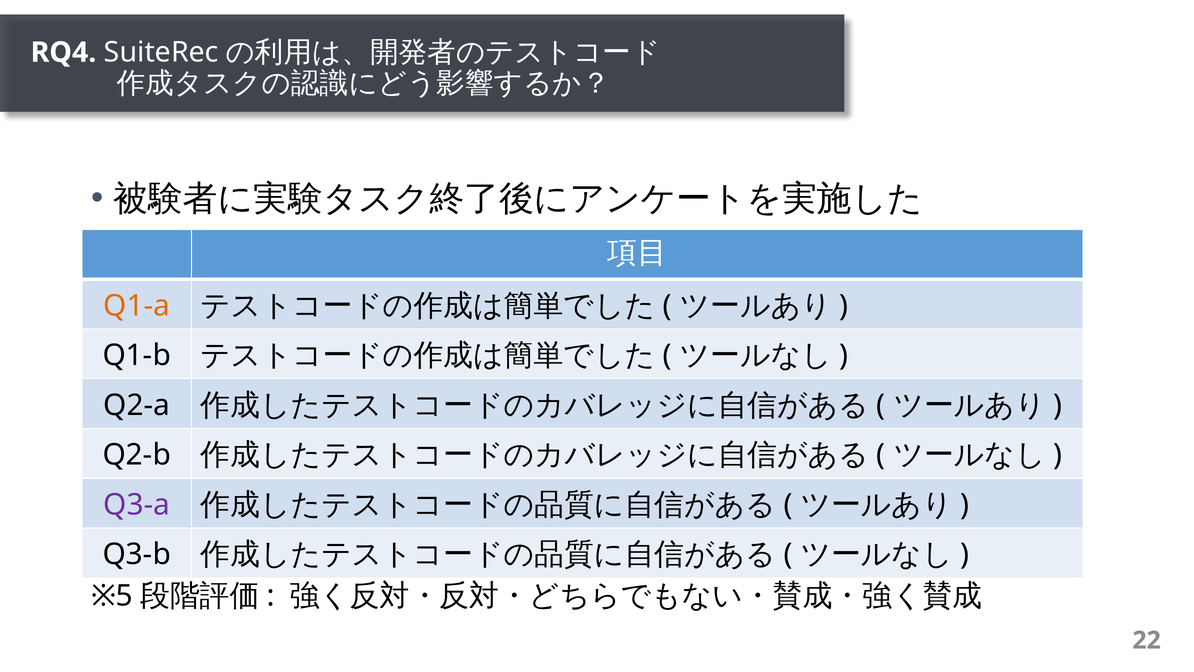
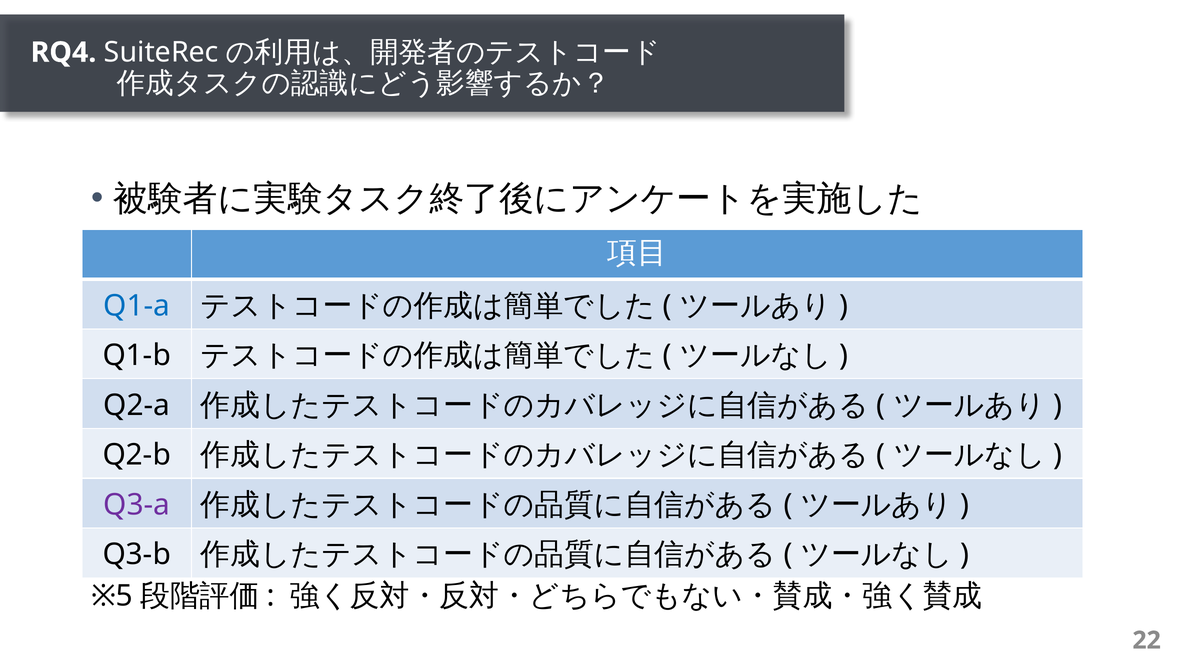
Q1-a colour: orange -> blue (137, 306)
